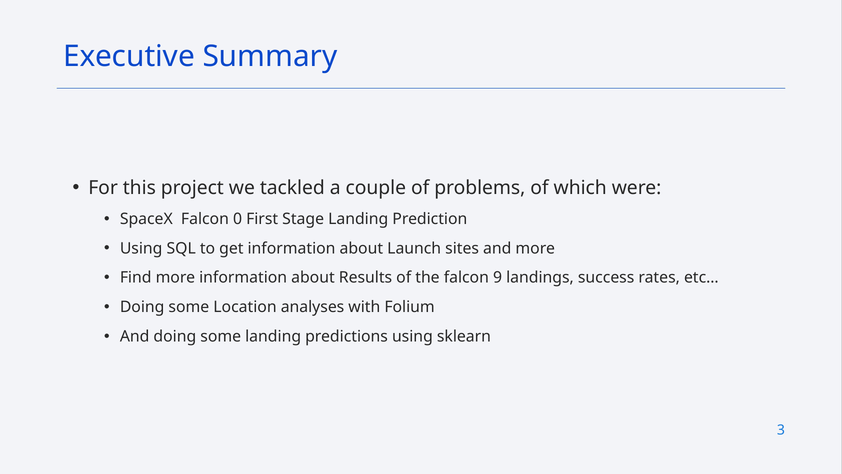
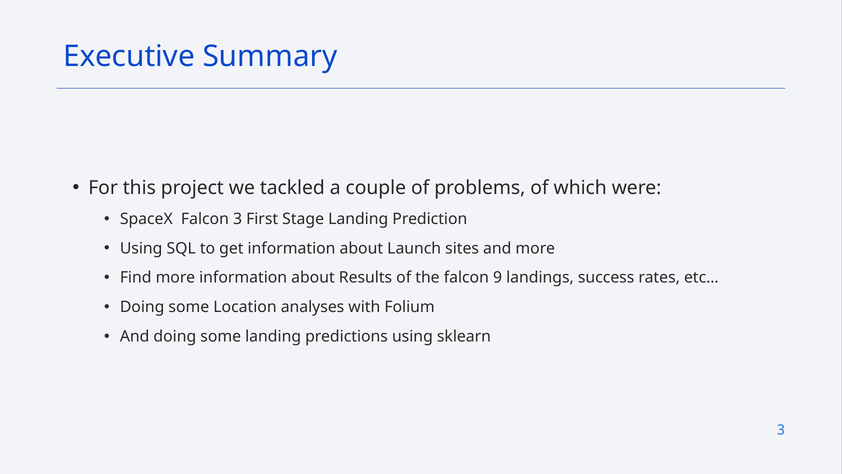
Falcon 0: 0 -> 3 (238, 219)
